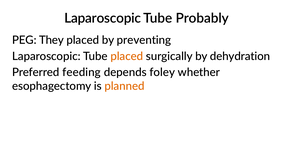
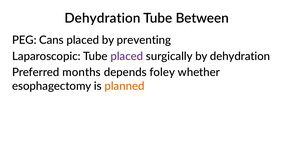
Laparoscopic: Laparoscopic -> Dehydration (102, 18)
Probably: Probably -> Between (202, 18)
They: They -> Cans (51, 40)
placed colour: orange -> purple (127, 56)
feeding: feeding -> months (82, 72)
